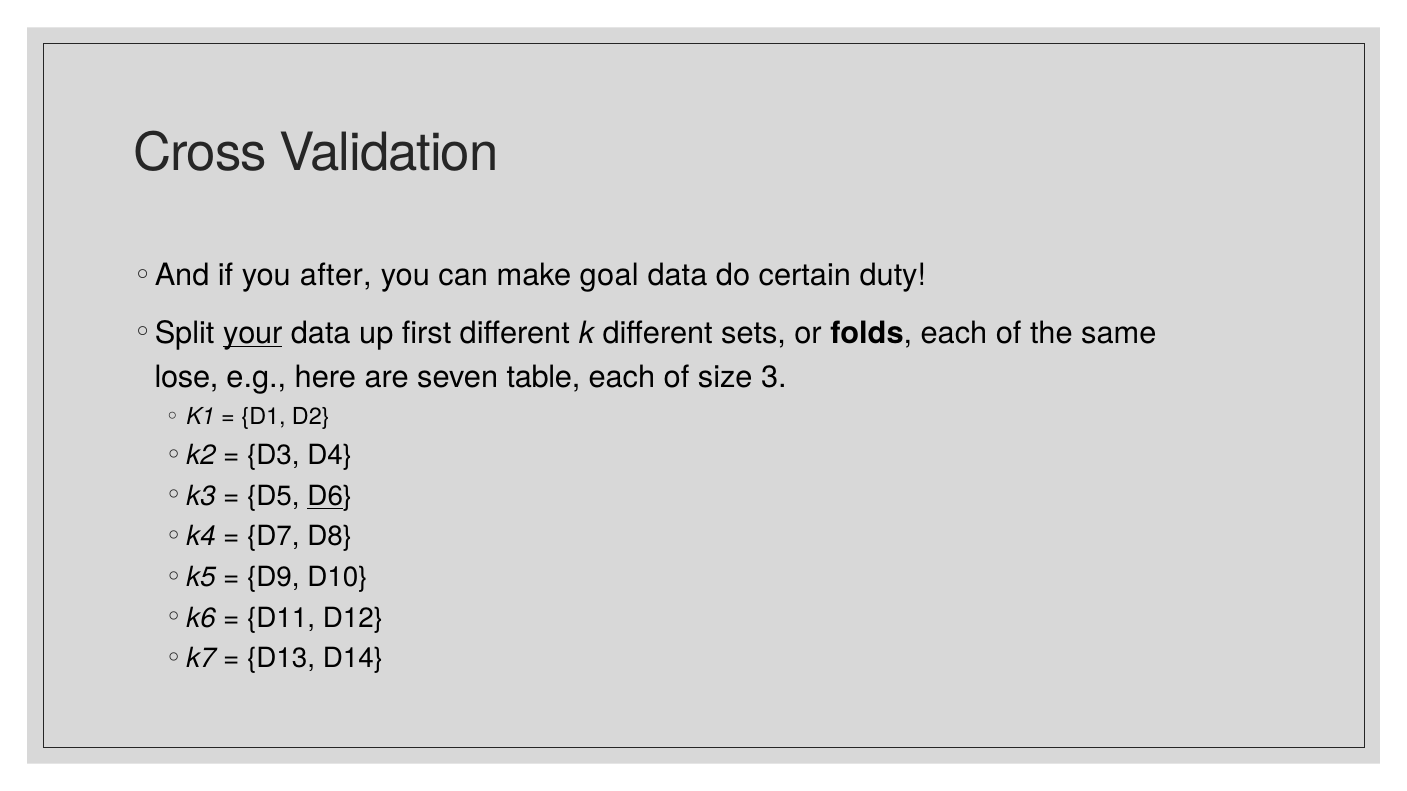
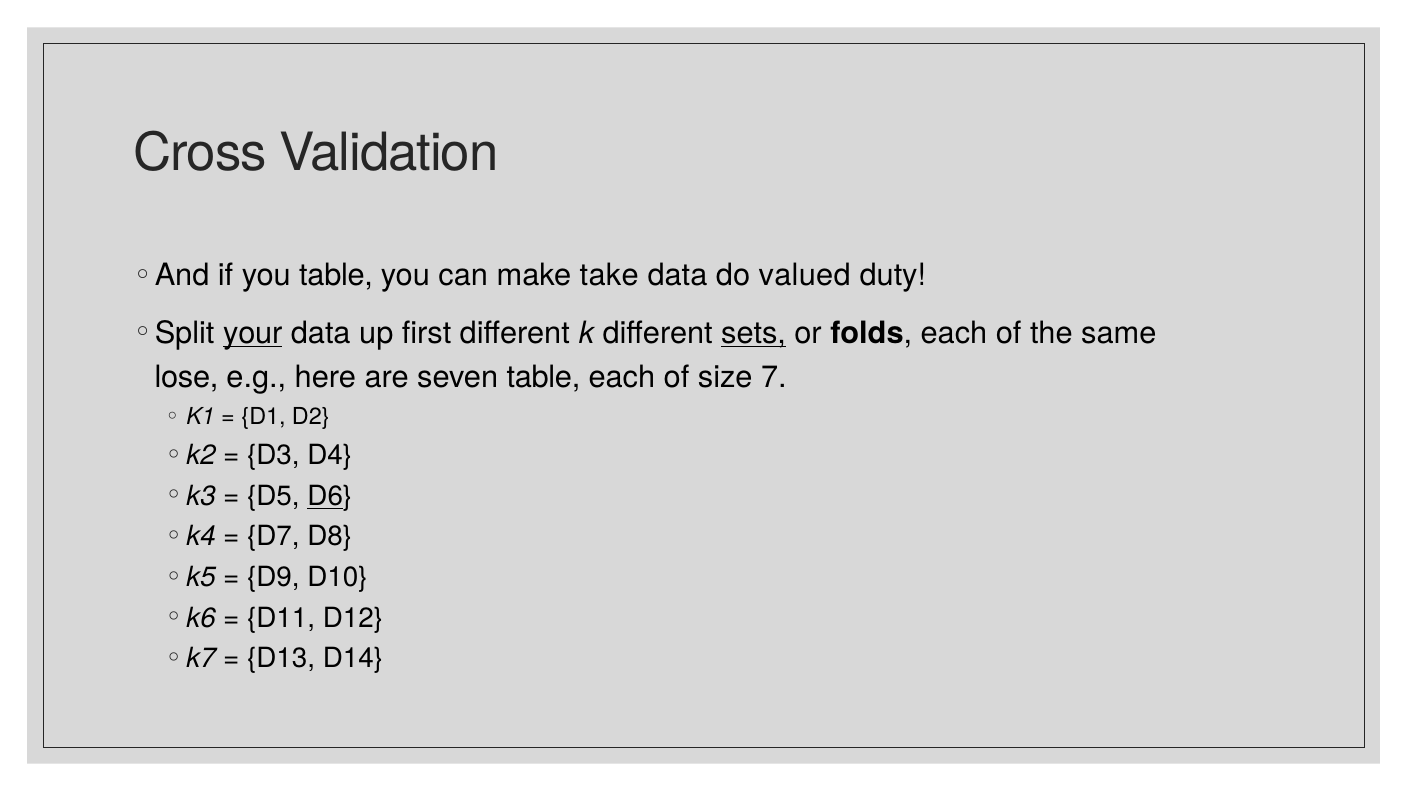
you after: after -> table (336, 276)
goal: goal -> take (609, 276)
certain: certain -> valued (805, 276)
sets underline: none -> present (754, 333)
3: 3 -> 7 (774, 378)
